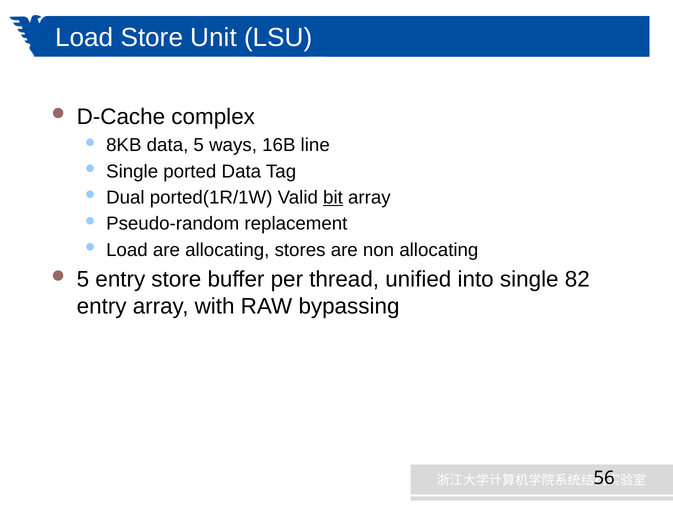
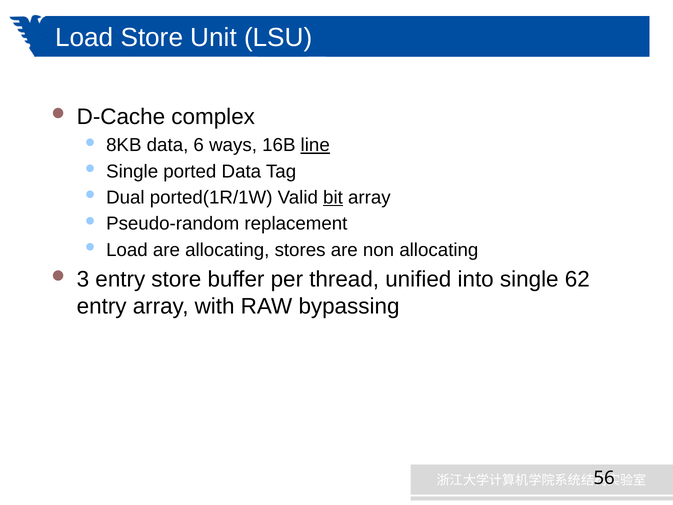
data 5: 5 -> 6 (199, 145)
line underline: none -> present (315, 145)
5: 5 -> 3 (83, 279)
82: 82 -> 62 (577, 279)
